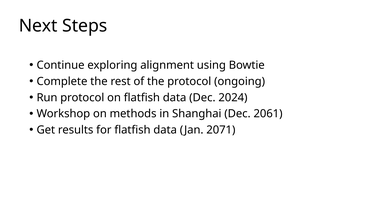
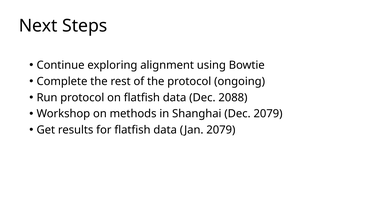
2024: 2024 -> 2088 (233, 97)
Dec 2061: 2061 -> 2079 (268, 114)
Jan 2071: 2071 -> 2079 (221, 130)
